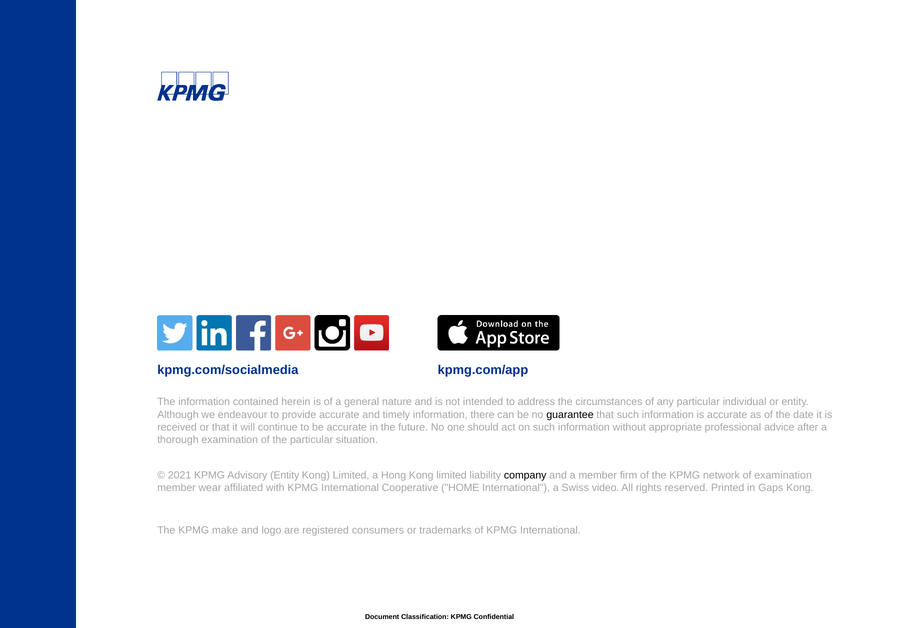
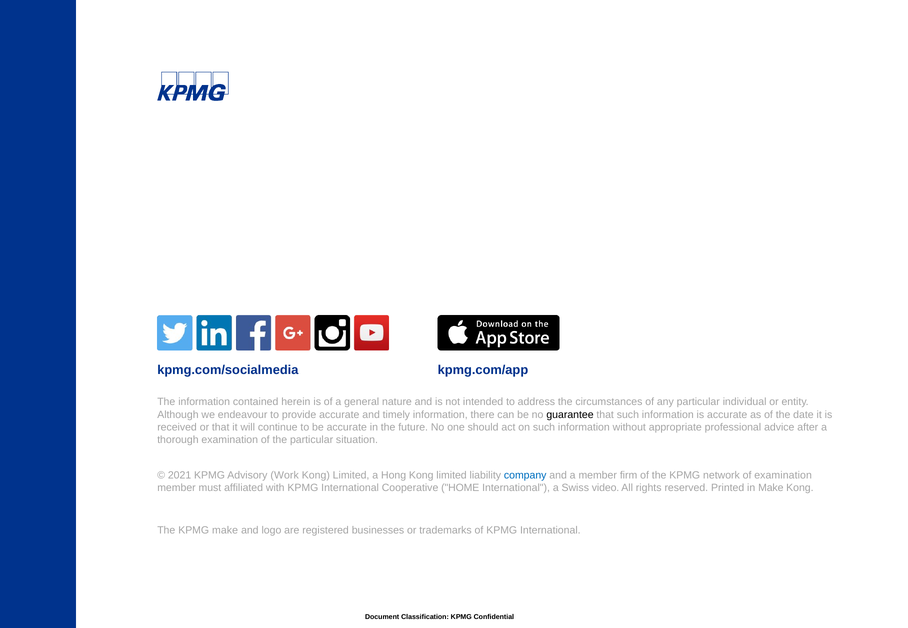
Advisory Entity: Entity -> Work (285, 476)
company colour: black -> blue (525, 476)
wear: wear -> must (210, 488)
in Gaps: Gaps -> Make (771, 488)
consumers: consumers -> businesses (378, 531)
